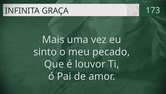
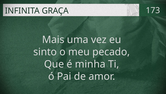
louvor: louvor -> minha (90, 64)
